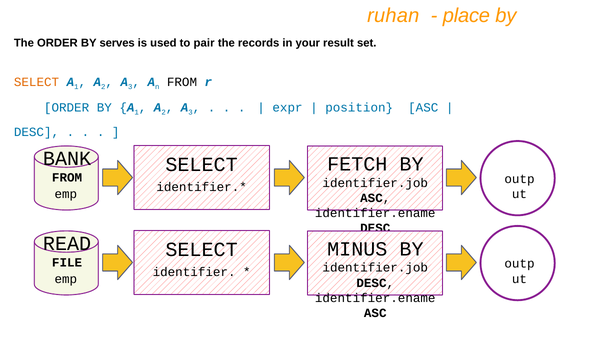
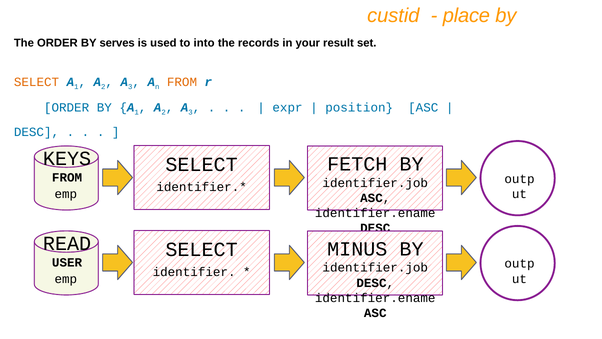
ruhan: ruhan -> custid (393, 16)
pair: pair -> into (204, 43)
FROM colour: black -> orange (182, 82)
BANK: BANK -> KEYS (67, 158)
FILE: FILE -> USER (67, 262)
